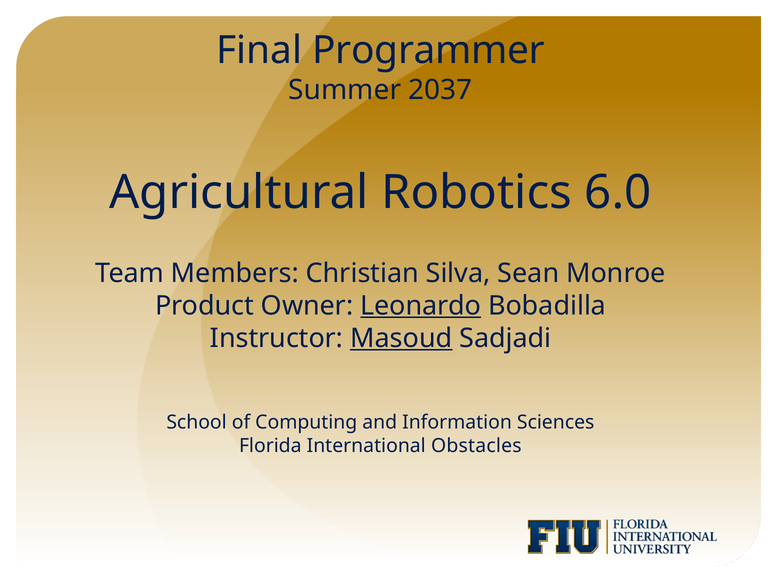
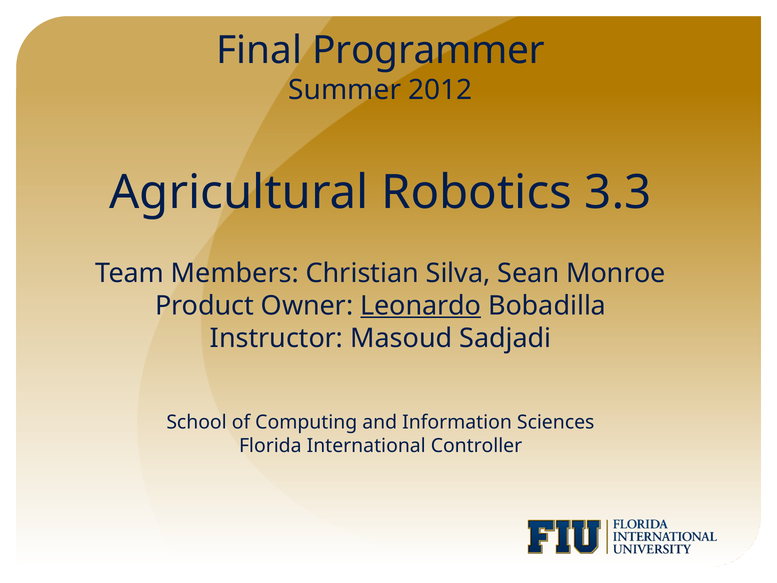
2037: 2037 -> 2012 (440, 90)
6.0: 6.0 -> 3.3 (618, 193)
Masoud underline: present -> none (401, 338)
Obstacles: Obstacles -> Controller (476, 446)
